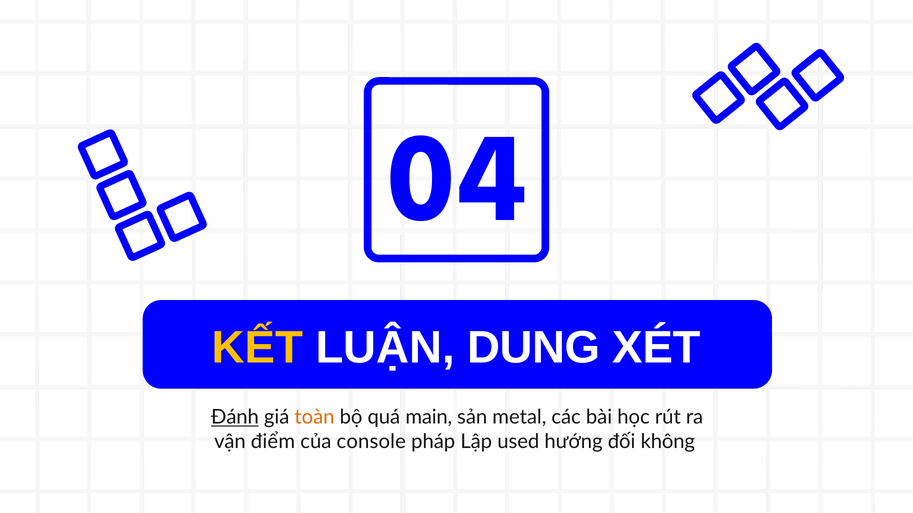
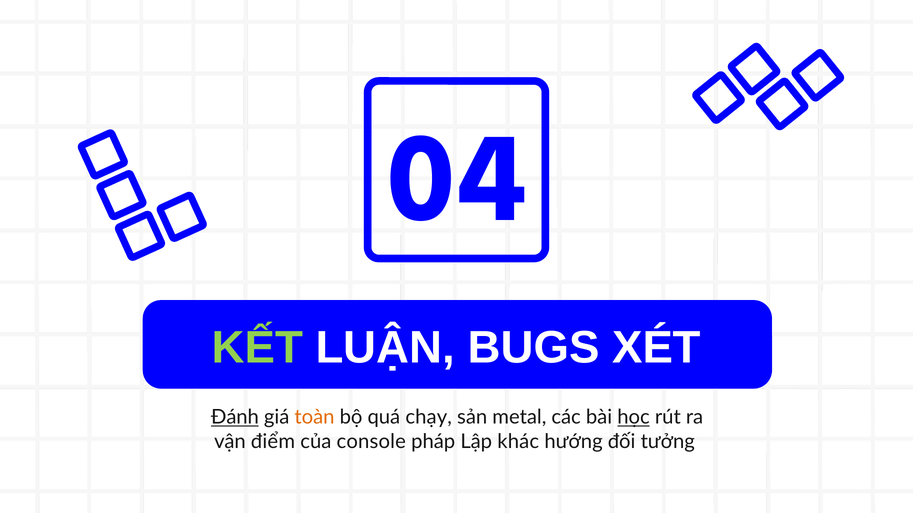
KẾT colour: yellow -> light green (257, 348)
DUNG: DUNG -> BUGS (534, 348)
main: main -> chạy (429, 418)
học underline: none -> present (634, 418)
used: used -> khác (518, 442)
không: không -> tưởng (668, 442)
